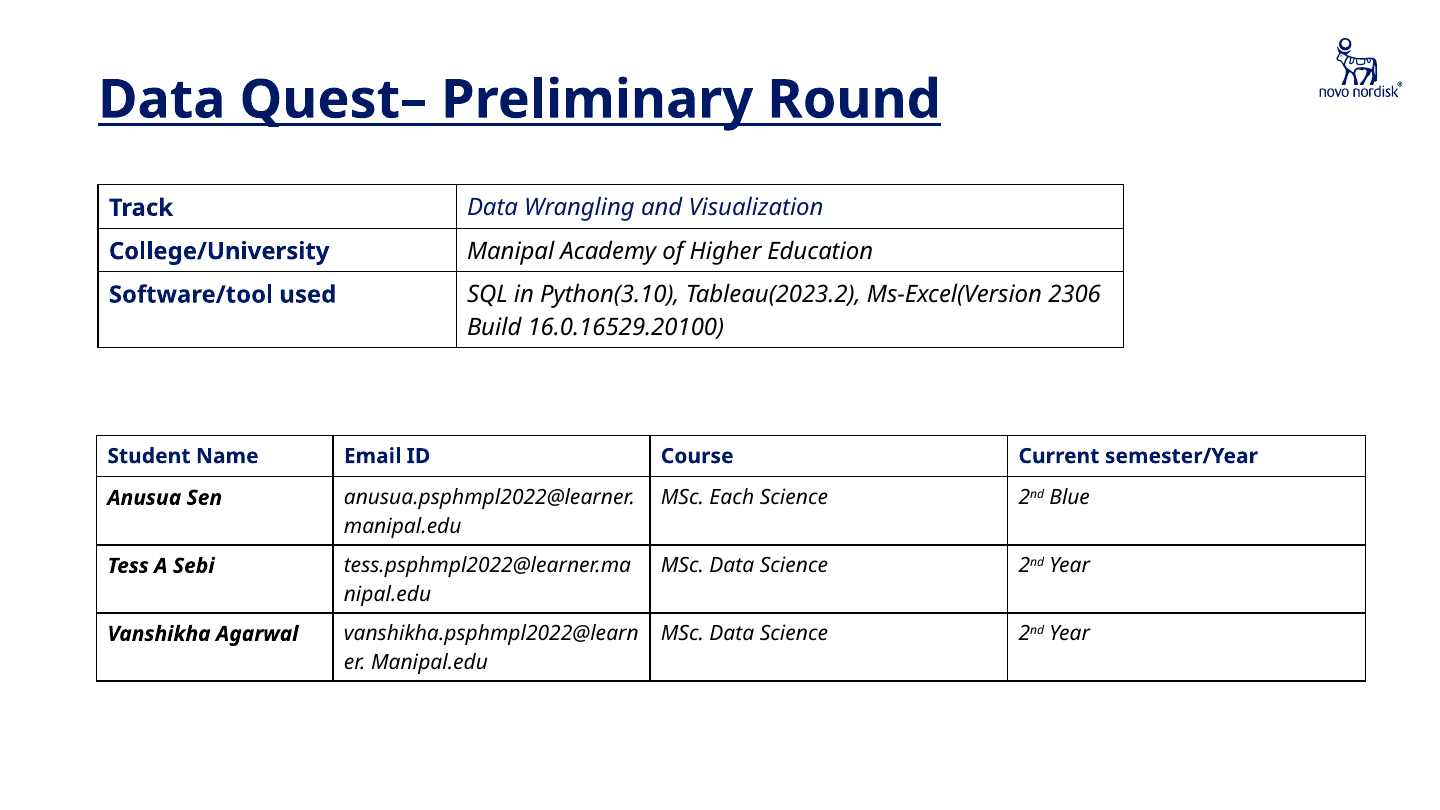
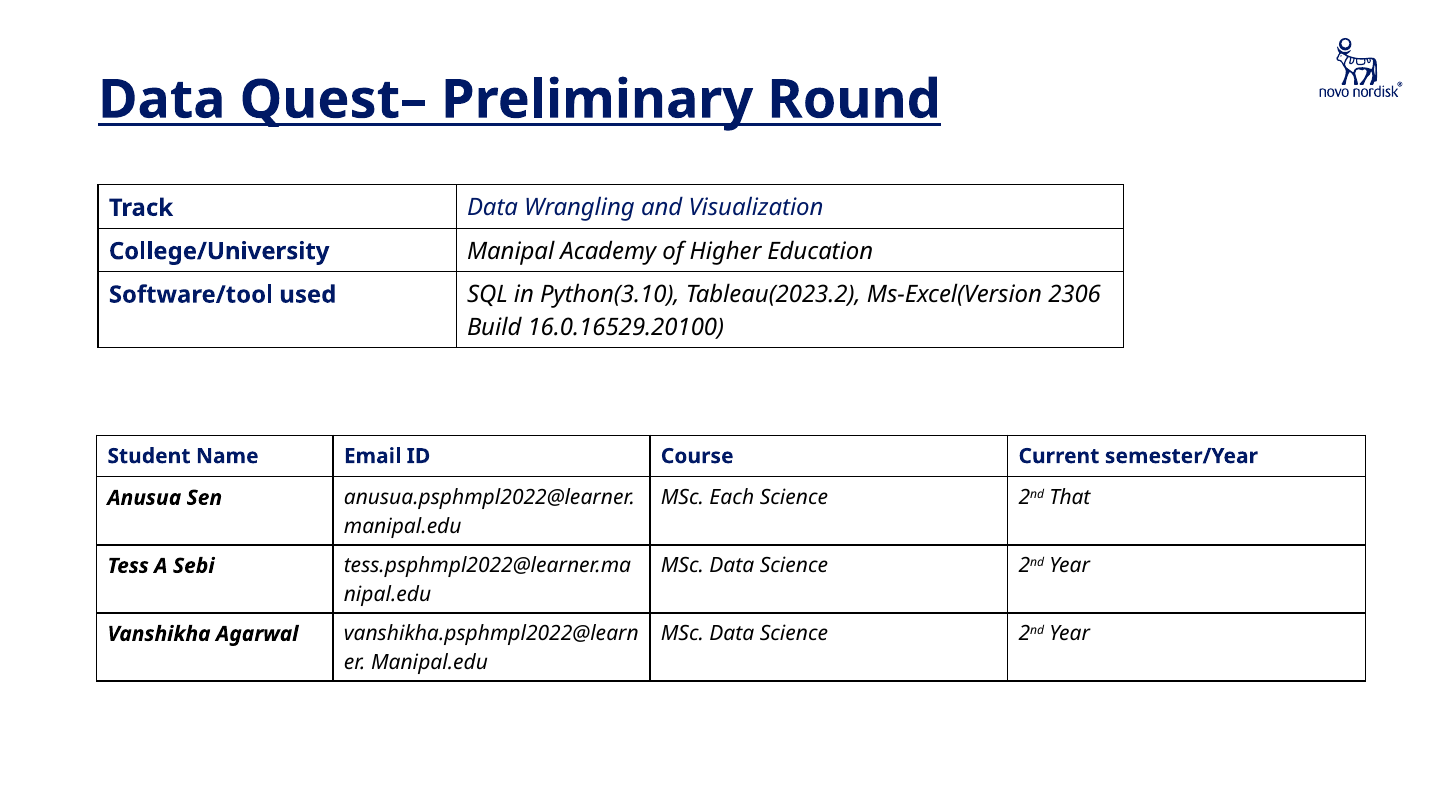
Blue: Blue -> That (1070, 498)
